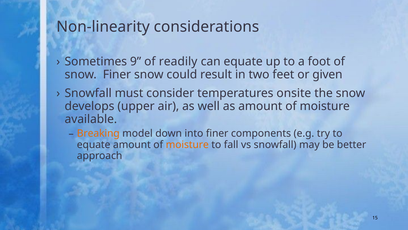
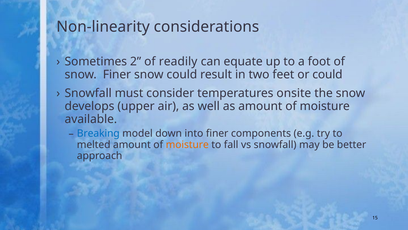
9: 9 -> 2 (136, 61)
or given: given -> could (327, 74)
Breaking colour: orange -> blue (98, 133)
equate: equate -> melted (94, 144)
